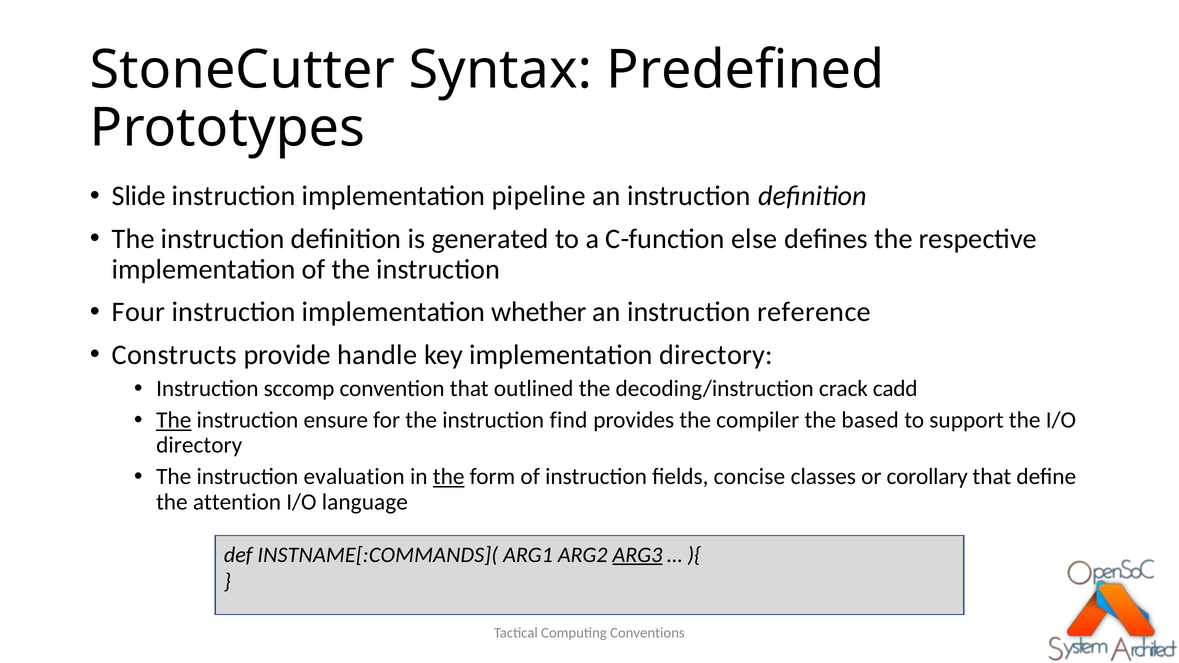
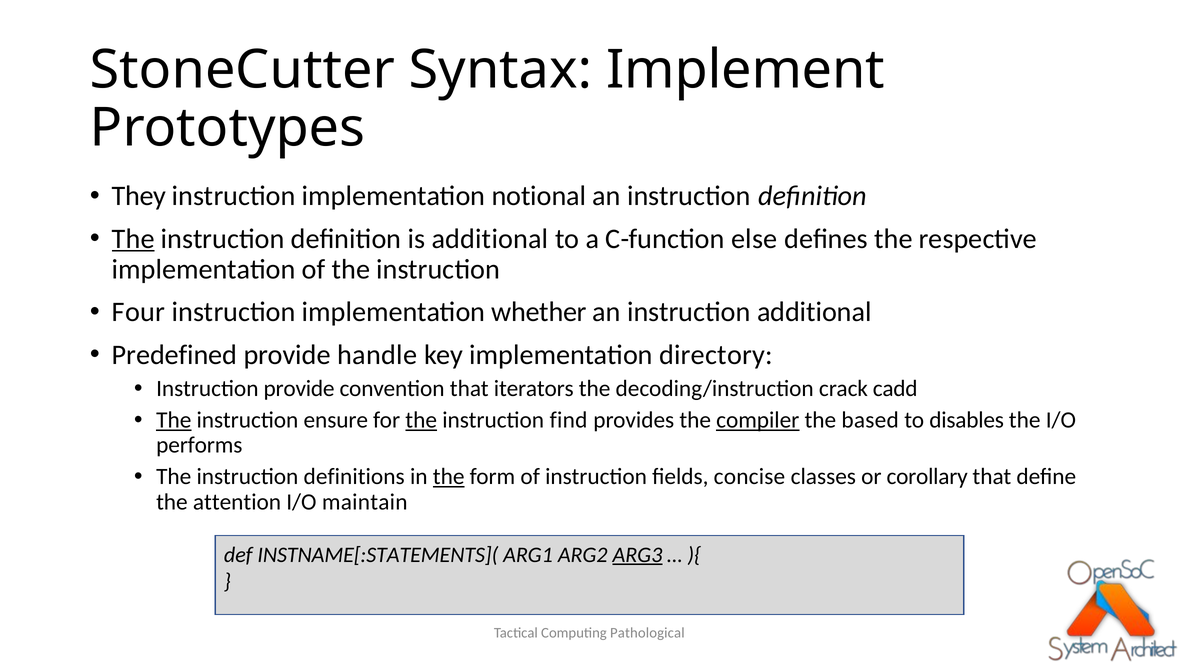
Predefined: Predefined -> Implement (746, 70)
Slide: Slide -> They (139, 196)
pipeline: pipeline -> notional (539, 196)
The underline: none -> present (133, 239)
is generated: generated -> additional (490, 239)
instruction reference: reference -> additional (814, 312)
Constructs: Constructs -> Predefined (175, 355)
Instruction sccomp: sccomp -> provide (299, 389)
outlined: outlined -> iterators (534, 389)
the underline: none -> present (421, 420)
compiler underline: none -> present (758, 420)
support: support -> disables (967, 420)
directory: directory -> performs (199, 445)
evaluation: evaluation -> definitions (354, 477)
language: language -> maintain (365, 502)
INSTNAME[:COMMANDS](: INSTNAME[:COMMANDS]( -> INSTNAME[:STATEMENTS]( (378, 555)
Conventions: Conventions -> Pathological (647, 633)
